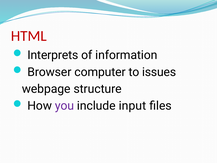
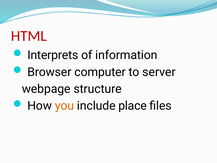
issues: issues -> server (159, 72)
you colour: purple -> orange (64, 106)
input: input -> place (133, 106)
